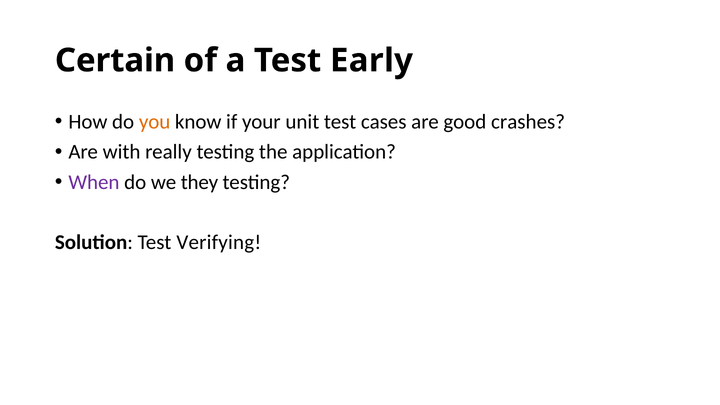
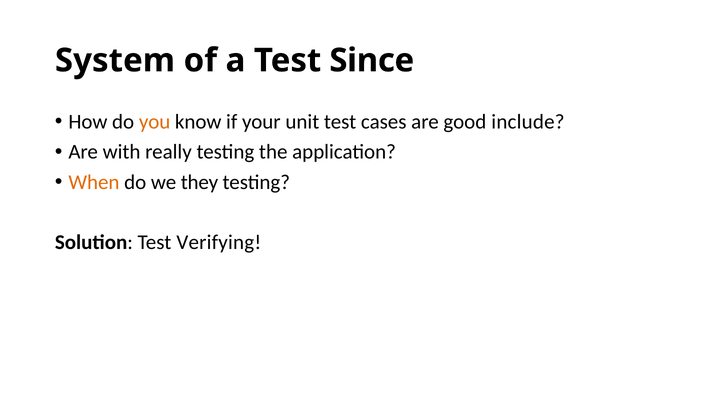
Certain: Certain -> System (115, 60)
Early: Early -> Since (372, 60)
crashes: crashes -> include (528, 122)
When colour: purple -> orange (94, 182)
